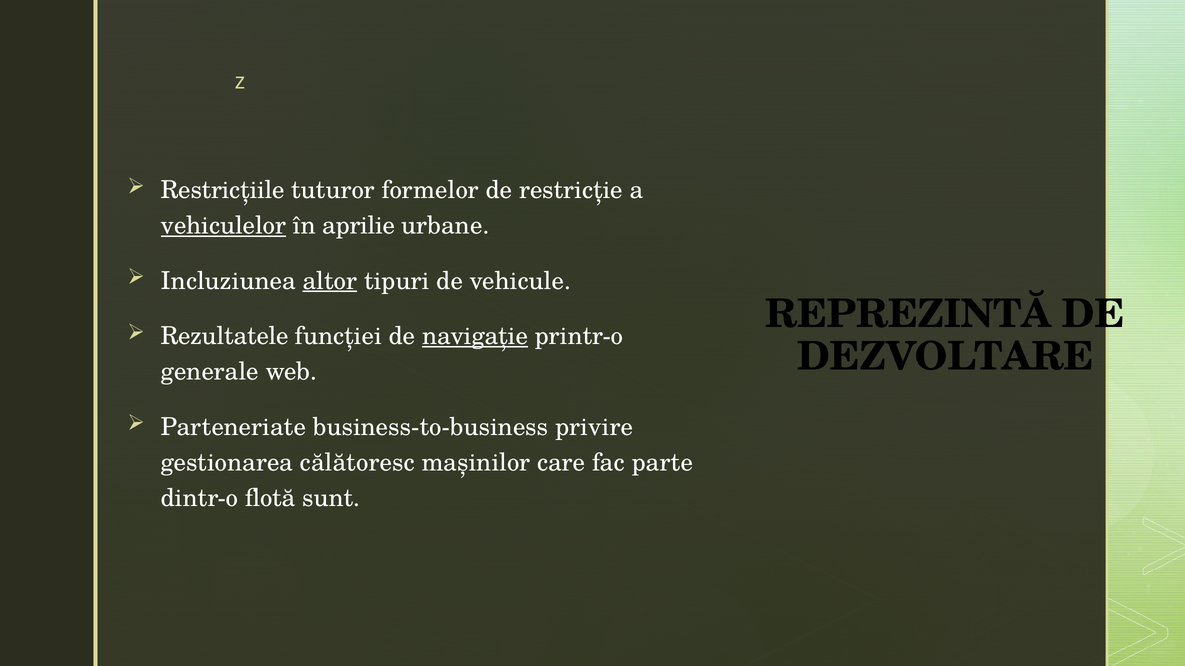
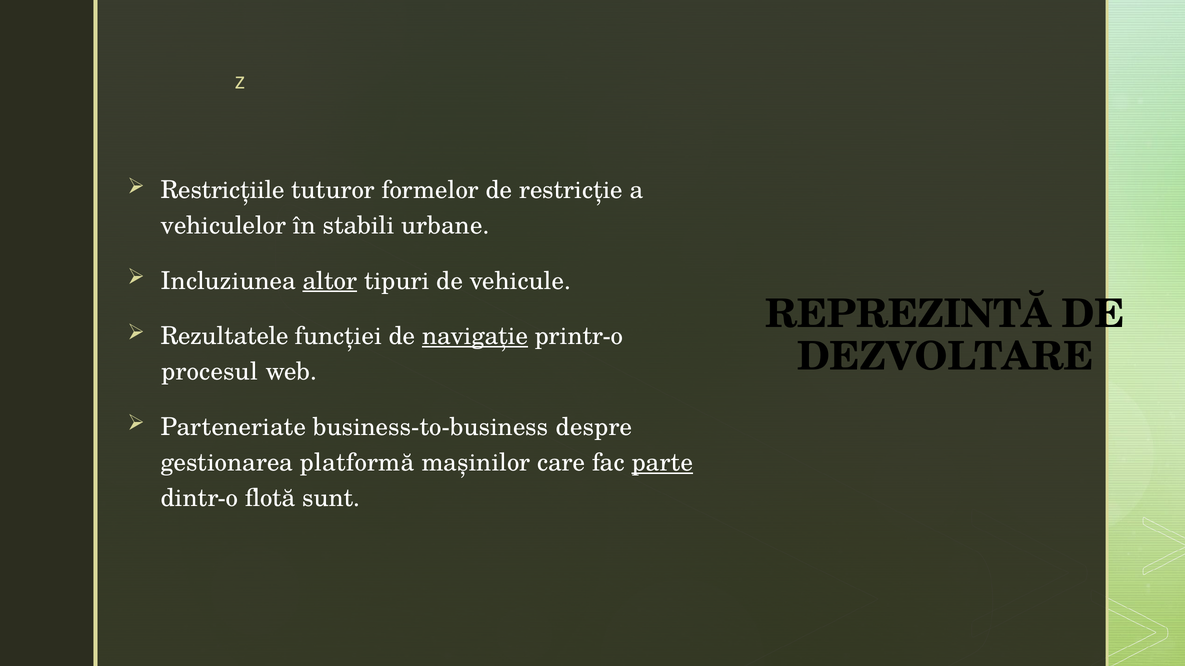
vehiculelor underline: present -> none (223, 226)
aprilie: aprilie -> stabili (359, 226)
generale: generale -> procesul (210, 372)
privire: privire -> despre (594, 427)
călătoresc: călătoresc -> platformă (357, 463)
parte underline: none -> present (662, 463)
